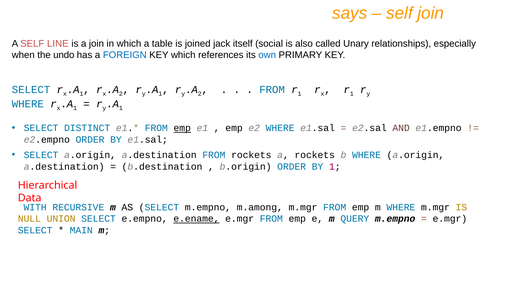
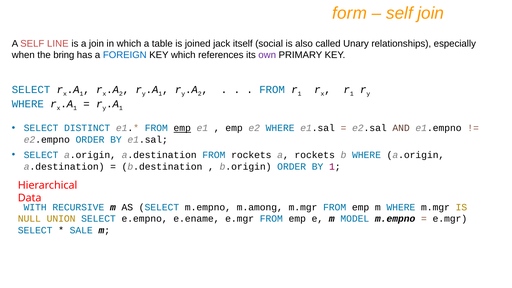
says: says -> form (350, 13)
undo: undo -> bring (64, 55)
own colour: blue -> purple (267, 55)
e.ename underline: present -> none (196, 219)
QUERY: QUERY -> MODEL (355, 219)
MAIN: MAIN -> SALE (81, 230)
